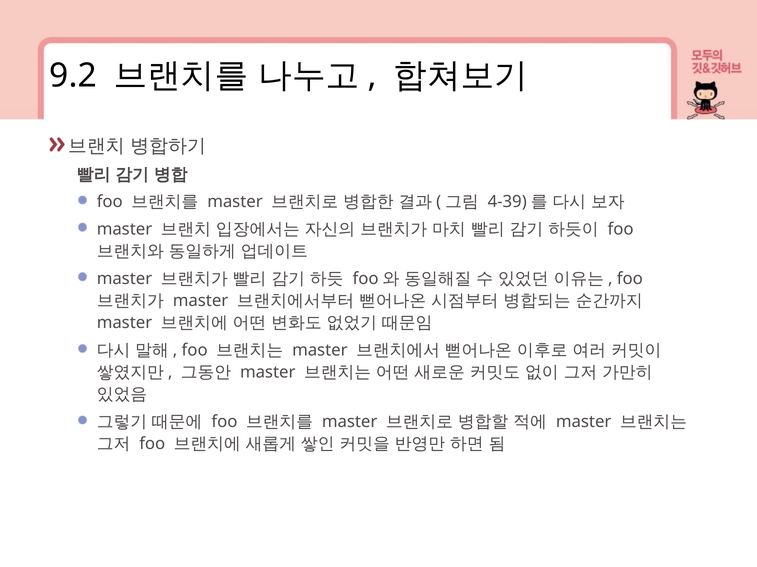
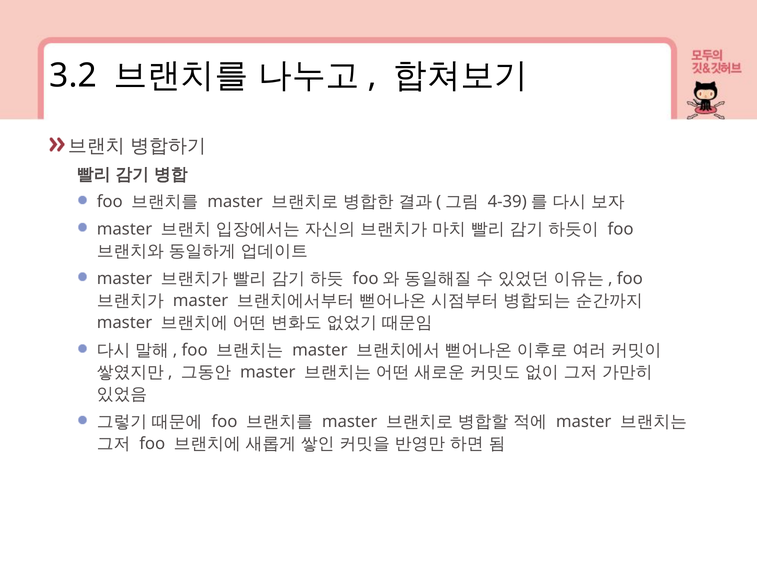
9.2: 9.2 -> 3.2 (73, 76)
